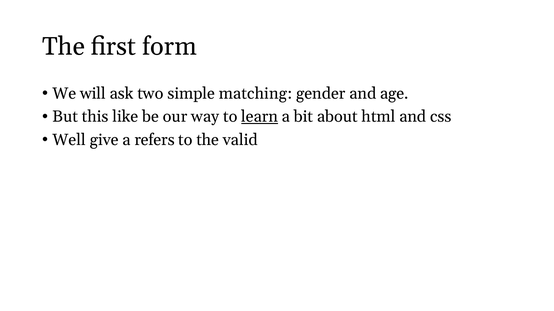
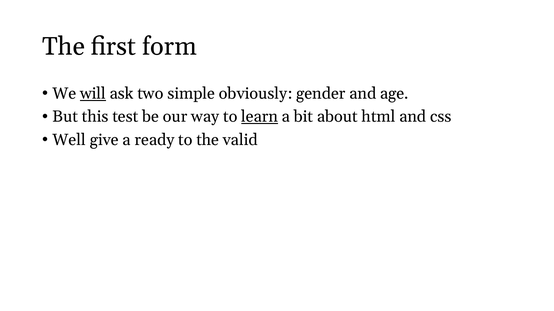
will underline: none -> present (93, 94)
matching: matching -> obviously (256, 94)
like: like -> test (125, 117)
refers: refers -> ready (154, 140)
